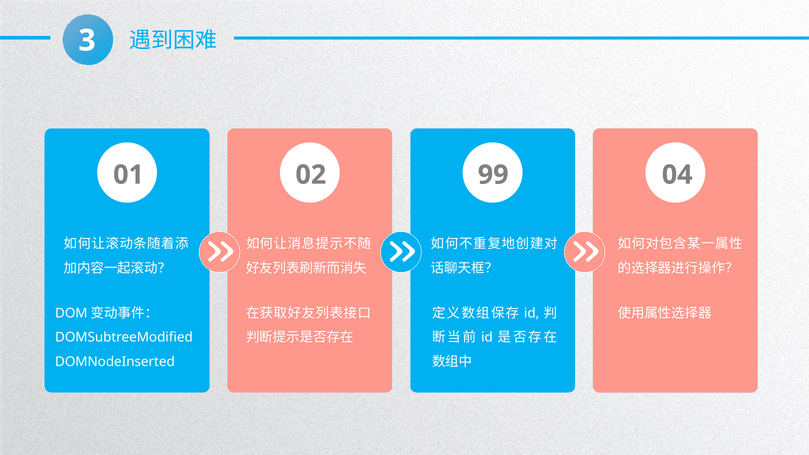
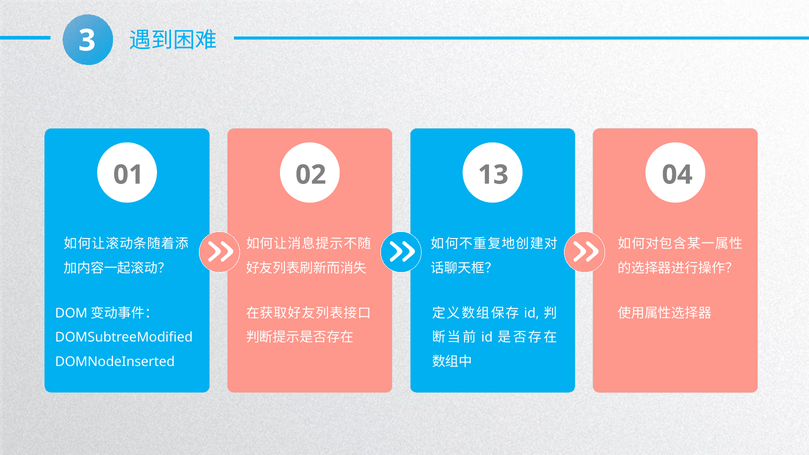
99: 99 -> 13 (493, 175)
